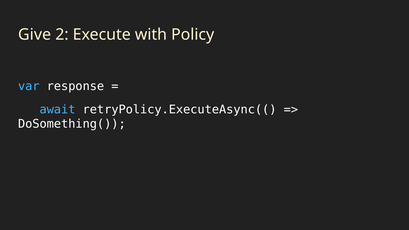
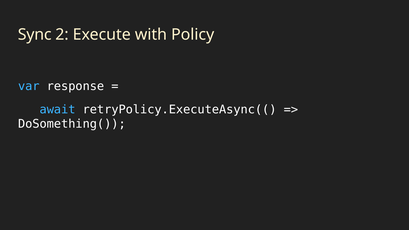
Give: Give -> Sync (35, 35)
